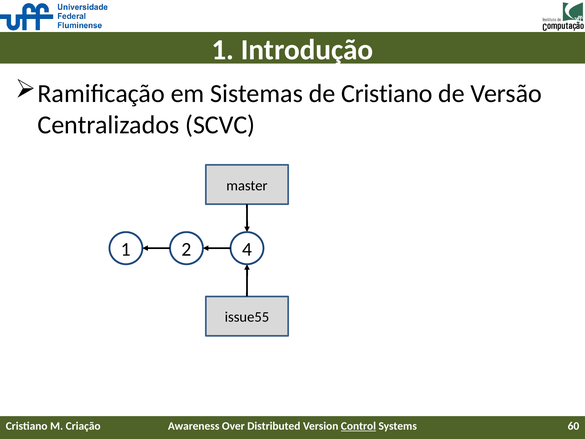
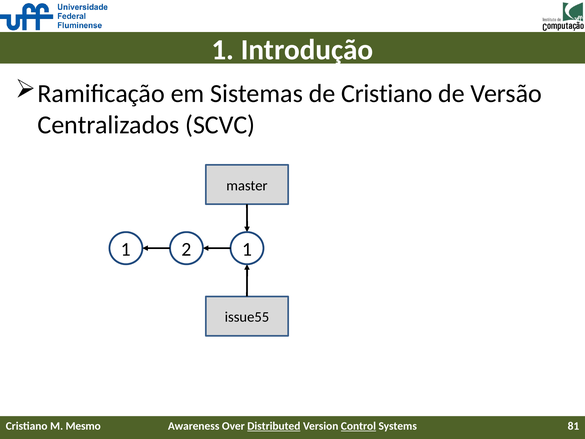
2 4: 4 -> 1 (247, 249)
Criação: Criação -> Mesmo (83, 426)
Distributed underline: none -> present (274, 426)
60: 60 -> 81 (573, 426)
